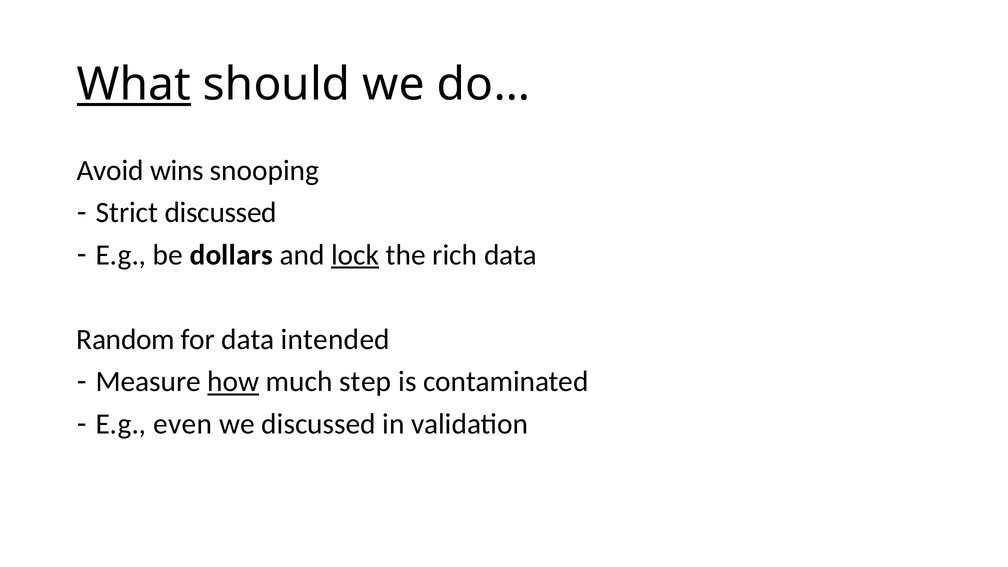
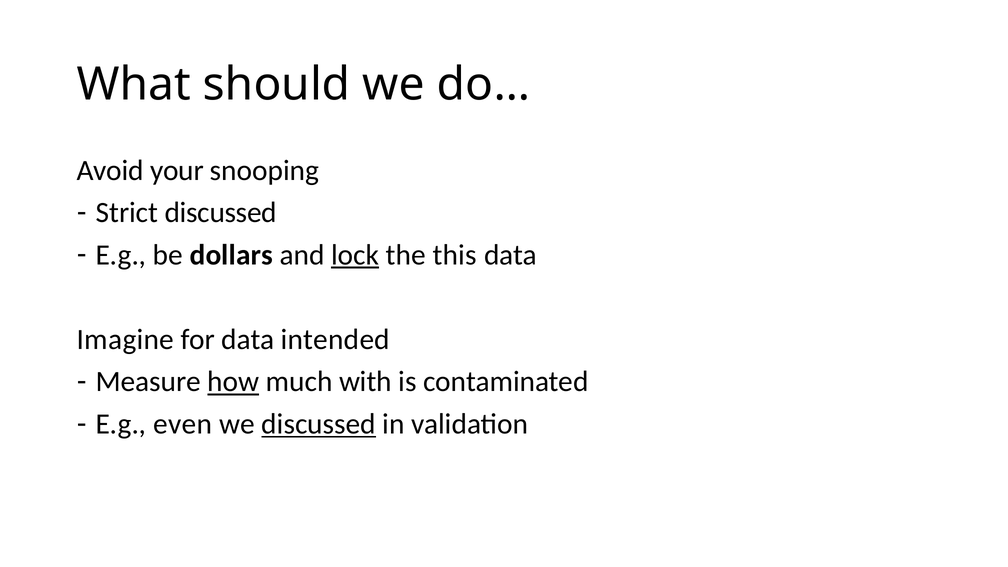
What underline: present -> none (134, 85)
wins: wins -> your (177, 170)
rich: rich -> this (455, 255)
Random: Random -> Imagine (125, 339)
step: step -> with (365, 382)
discussed underline: none -> present (319, 424)
